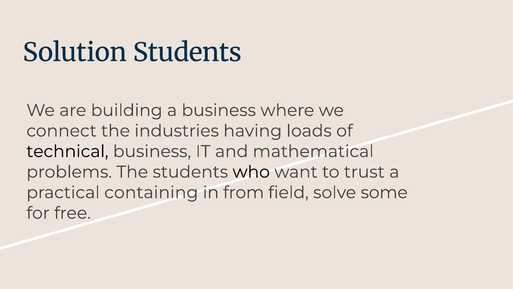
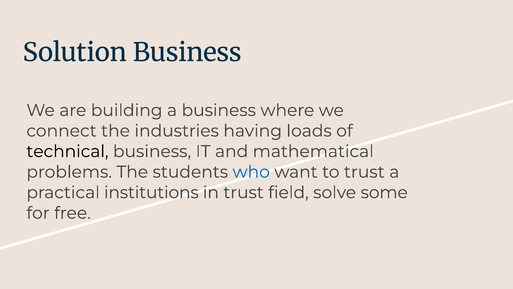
Solution Students: Students -> Business (187, 53)
who colour: black -> blue (251, 172)
containing: containing -> institutions (151, 192)
in from: from -> trust (244, 192)
